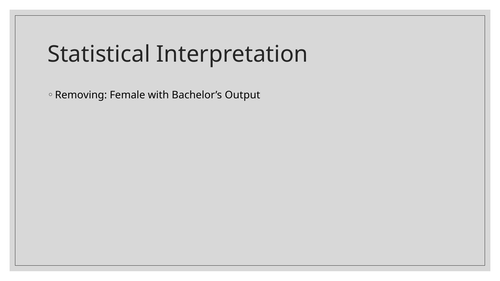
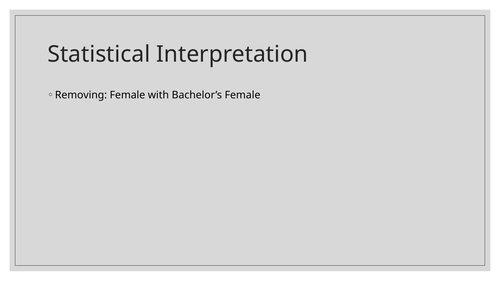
Bachelor’s Output: Output -> Female (243, 95)
